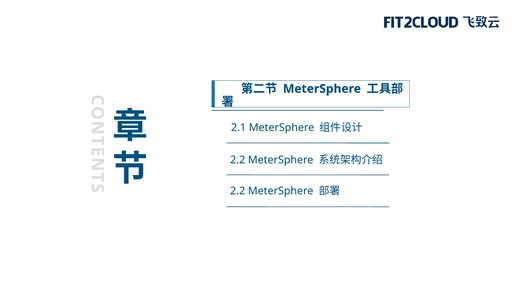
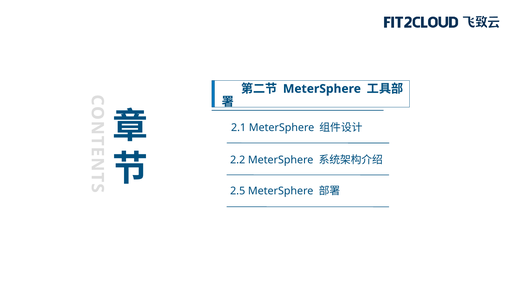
2.2: 2.2 -> 2.5 (238, 191)
